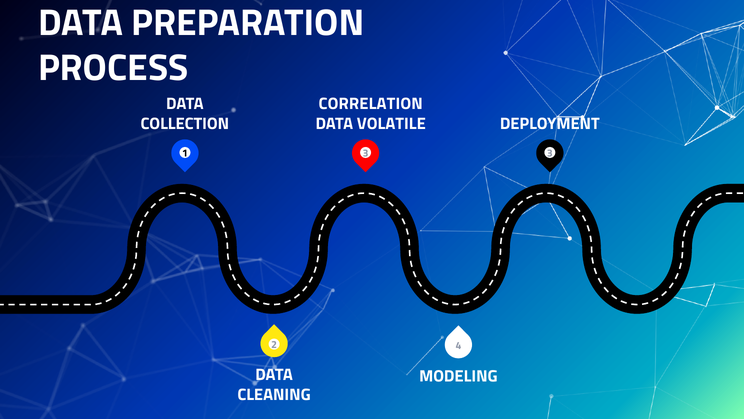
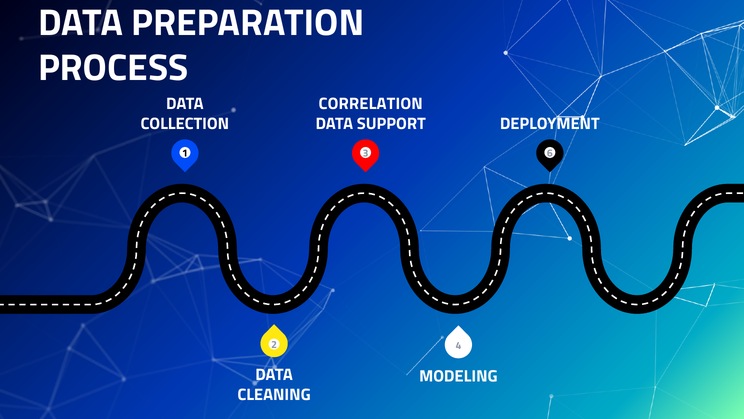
VOLATILE: VOLATILE -> SUPPORT (391, 124)
3 3: 3 -> 6 (550, 153)
